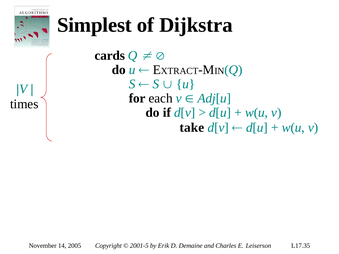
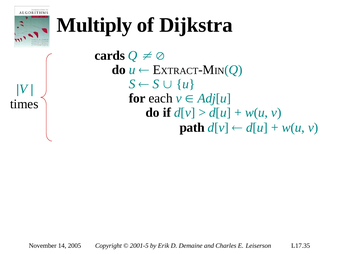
Simplest: Simplest -> Multiply (94, 25)
take: take -> path (192, 128)
